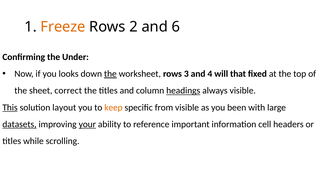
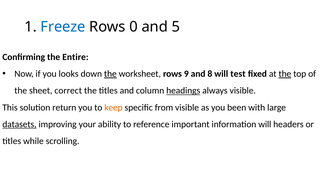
Freeze colour: orange -> blue (63, 27)
2: 2 -> 0 (134, 27)
6: 6 -> 5 (176, 27)
Under: Under -> Entire (75, 57)
3: 3 -> 9 (186, 74)
4: 4 -> 8 (210, 74)
that: that -> test (238, 74)
the underline: none -> present (285, 74)
This underline: present -> none (10, 107)
layout: layout -> return (64, 107)
your underline: present -> none (87, 124)
information cell: cell -> will (265, 124)
